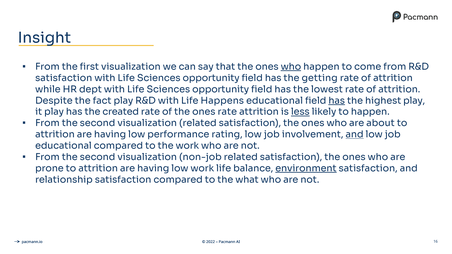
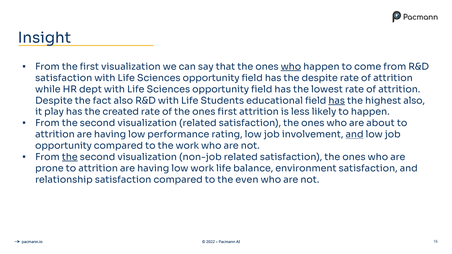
the getting: getting -> despite (320, 78)
fact play: play -> also (123, 101)
Happens: Happens -> Students (222, 101)
highest play: play -> also (414, 101)
ones rate: rate -> first (227, 112)
less underline: present -> none (300, 112)
educational: educational -> opportunity (63, 146)
the underline: none -> present (70, 157)
environment underline: present -> none (306, 168)
what: what -> even (247, 180)
